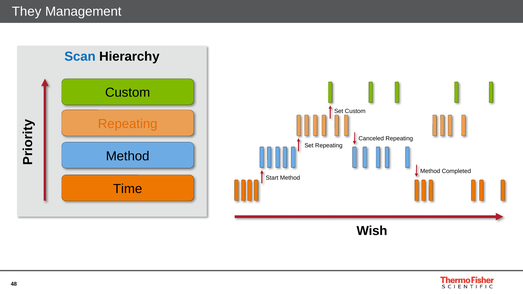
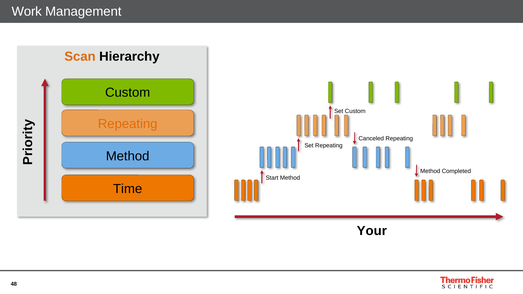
They: They -> Work (27, 12)
Scan colour: blue -> orange (80, 57)
Wish: Wish -> Your (372, 231)
